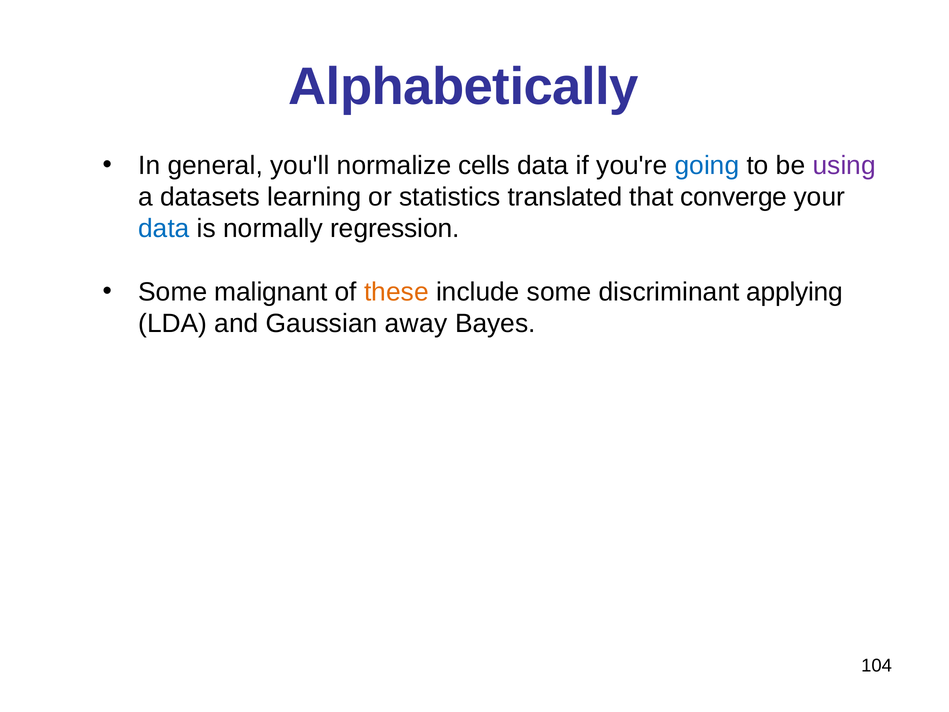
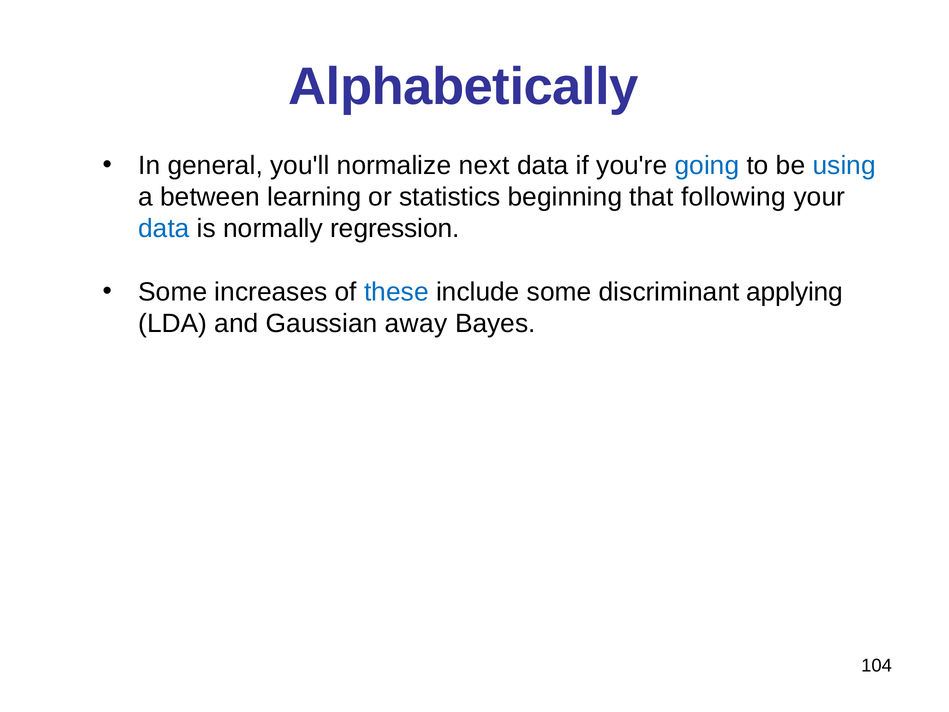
cells: cells -> next (484, 165)
using colour: purple -> blue (844, 165)
datasets: datasets -> between (210, 197)
translated: translated -> beginning (565, 197)
converge: converge -> following (734, 197)
malignant: malignant -> increases (271, 292)
these colour: orange -> blue (396, 292)
